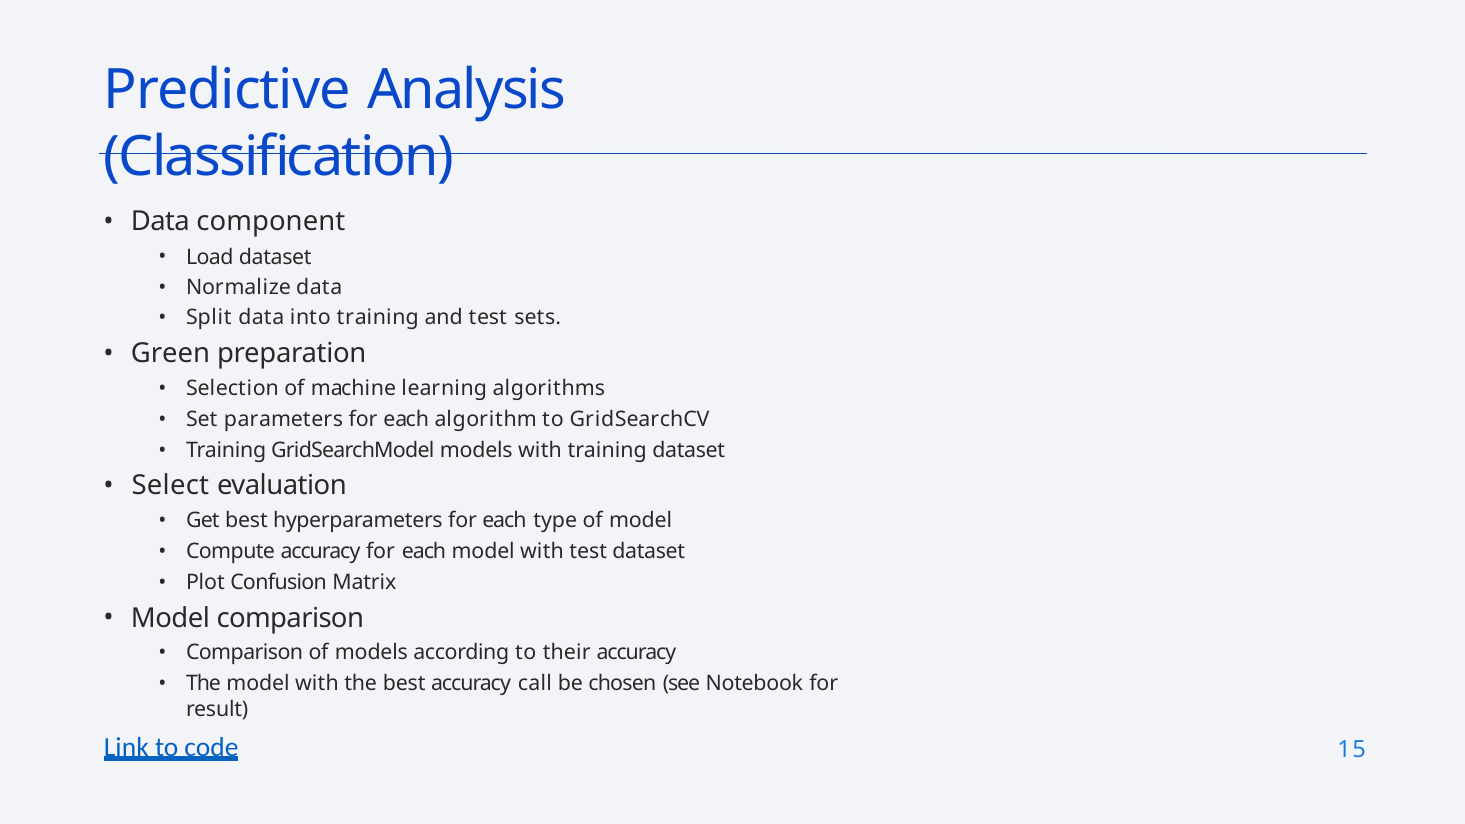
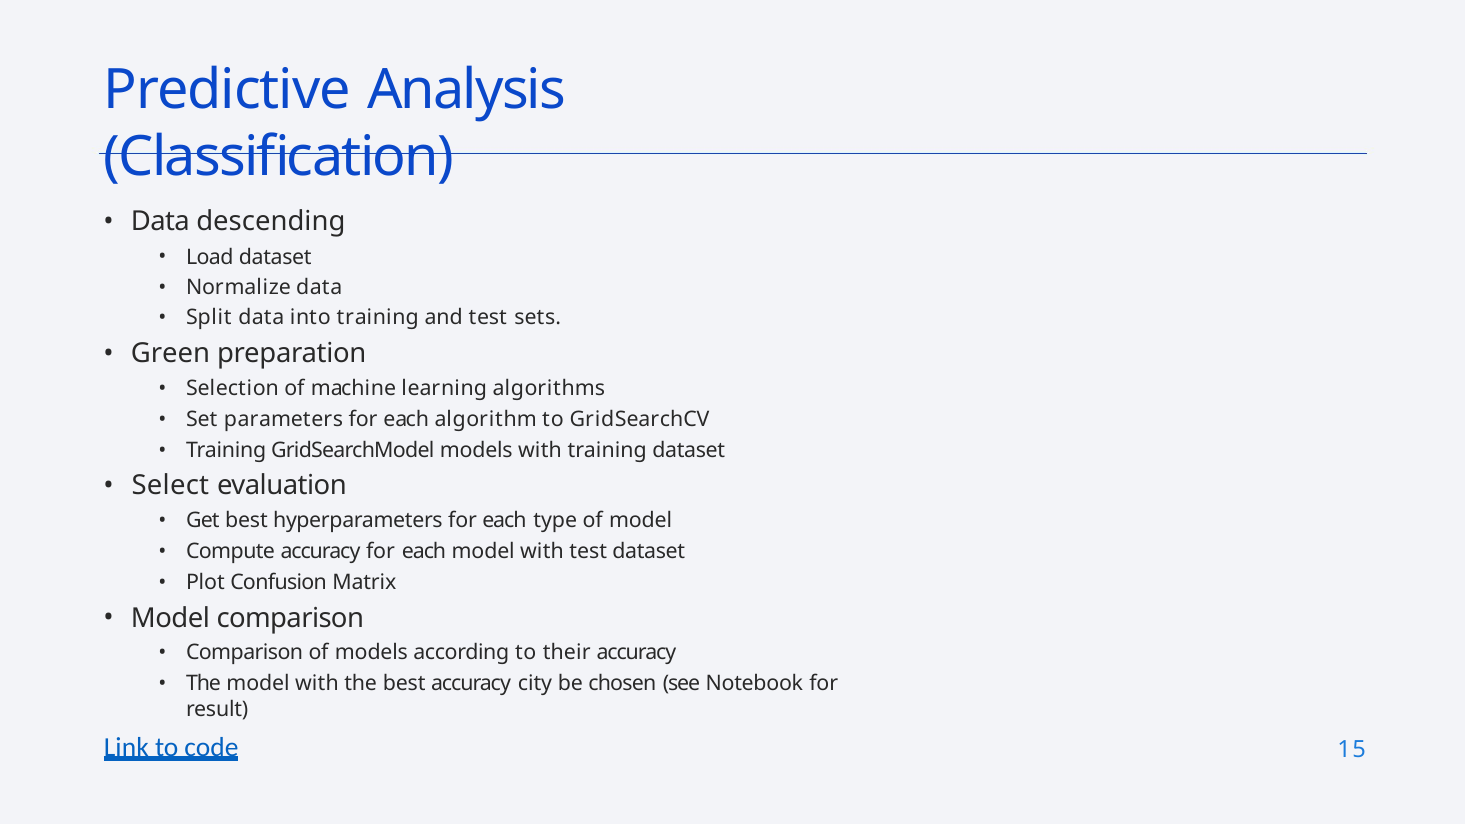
component: component -> descending (271, 222)
call: call -> city (535, 683)
